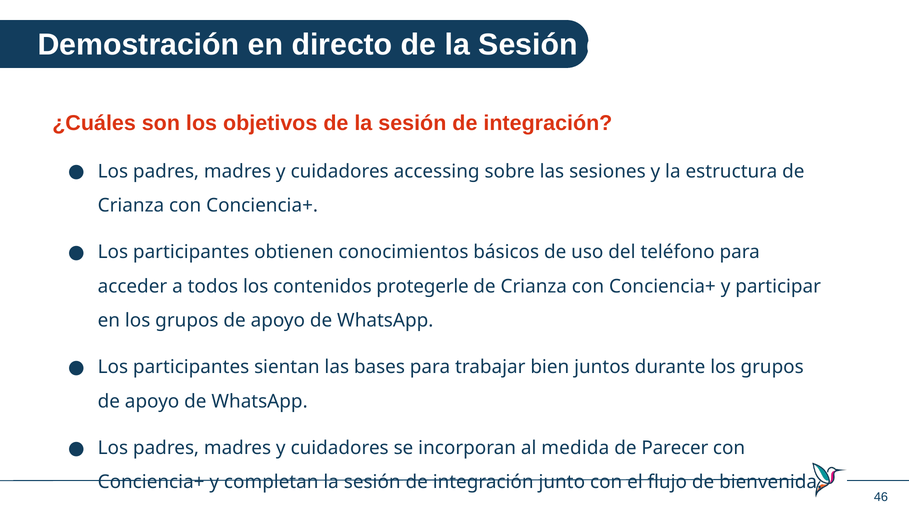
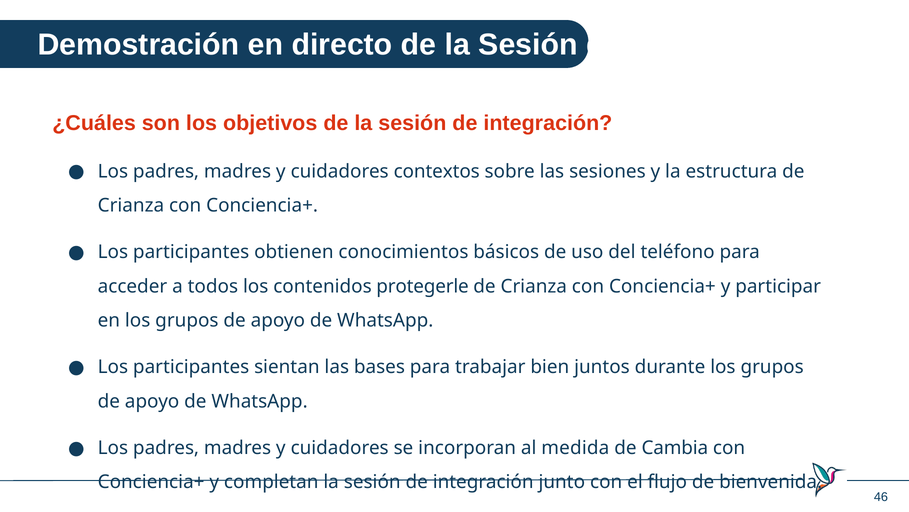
accessing: accessing -> contextos (437, 171)
Parecer: Parecer -> Cambia (675, 448)
